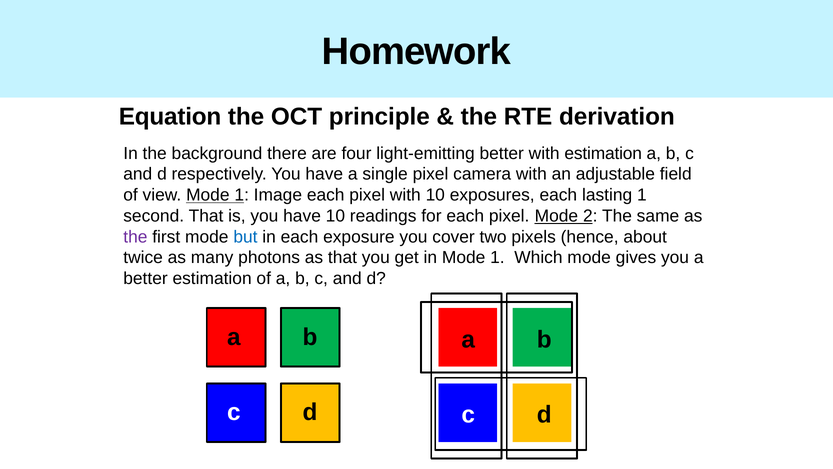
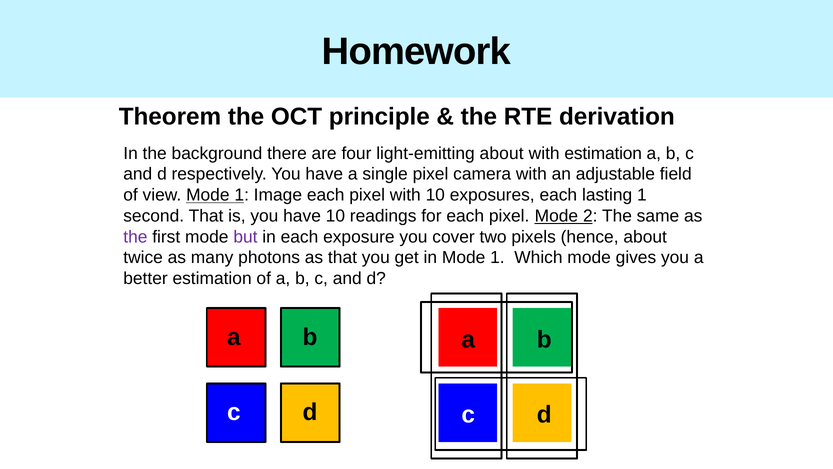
Equation: Equation -> Theorem (170, 117)
light-emitting better: better -> about (502, 153)
but colour: blue -> purple (245, 237)
